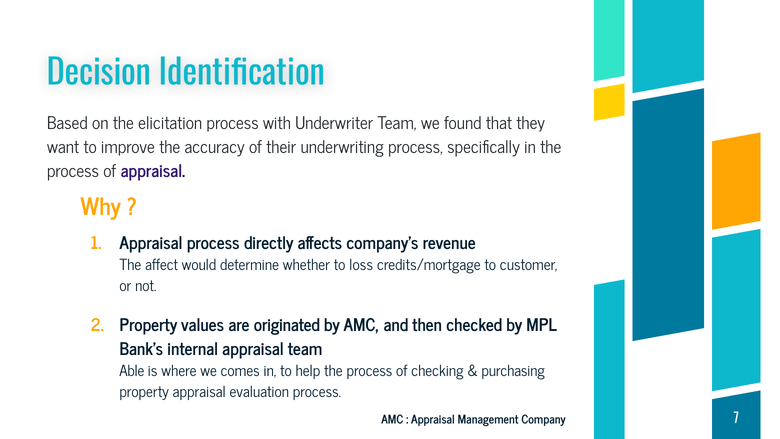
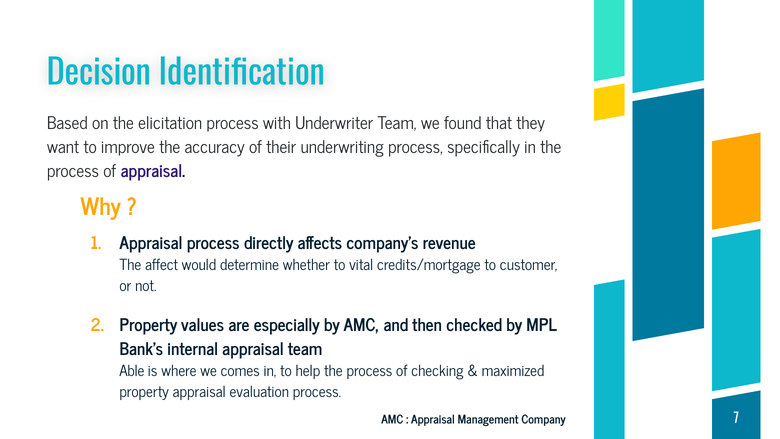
loss: loss -> vital (361, 265)
originated: originated -> especially (287, 325)
purchasing: purchasing -> maximized (513, 371)
